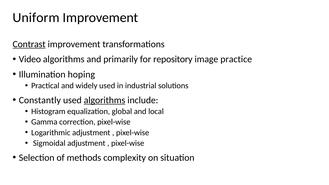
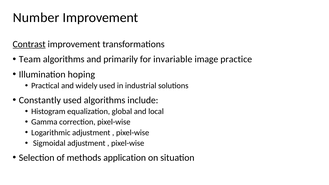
Uniform: Uniform -> Number (36, 18)
Video: Video -> Team (30, 59)
repository: repository -> invariable (173, 59)
algorithms underline: present -> none (105, 100)
complexity: complexity -> application (125, 158)
